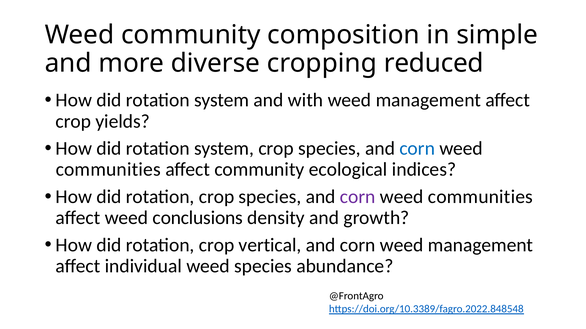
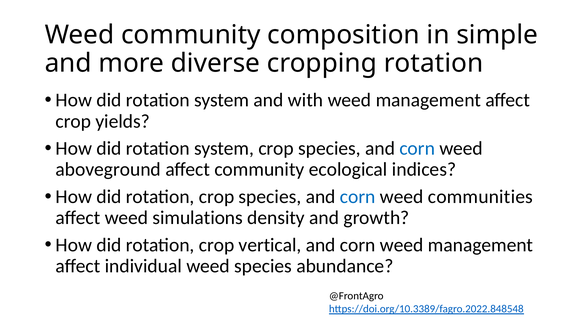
cropping reduced: reduced -> rotation (434, 63)
communities: communities -> aboveground (108, 170)
corn colour: purple -> blue (358, 197)
conclusions: conclusions -> simulations (198, 218)
